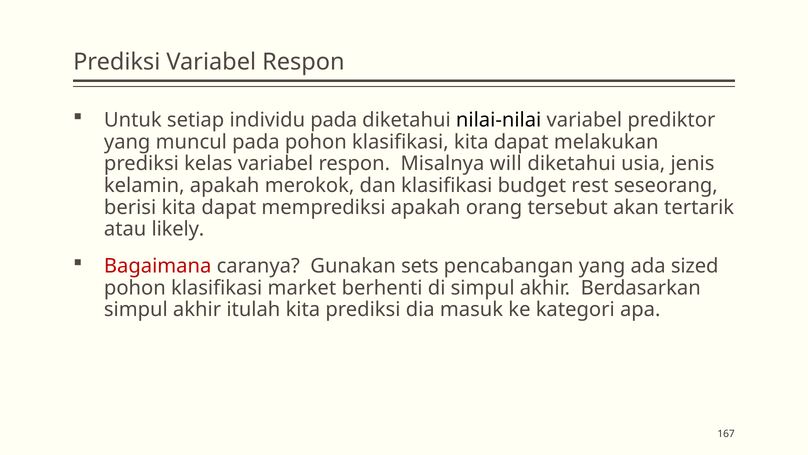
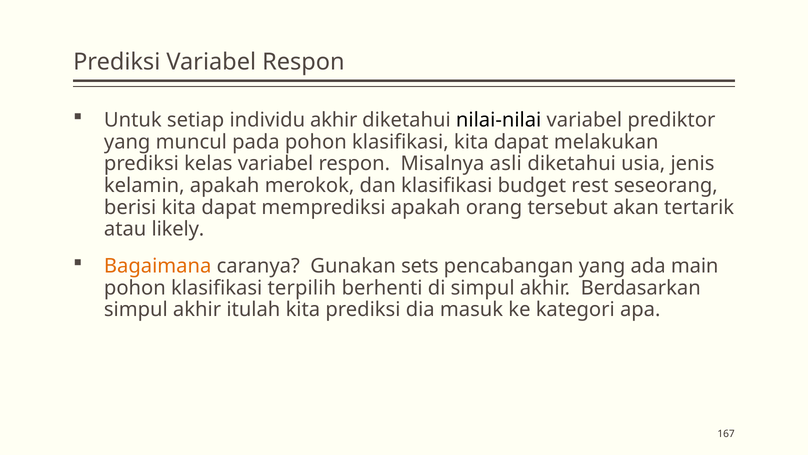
individu pada: pada -> akhir (334, 120)
will: will -> asli (506, 163)
Bagaimana colour: red -> orange (158, 266)
sized: sized -> main (695, 266)
market: market -> terpilih (302, 288)
